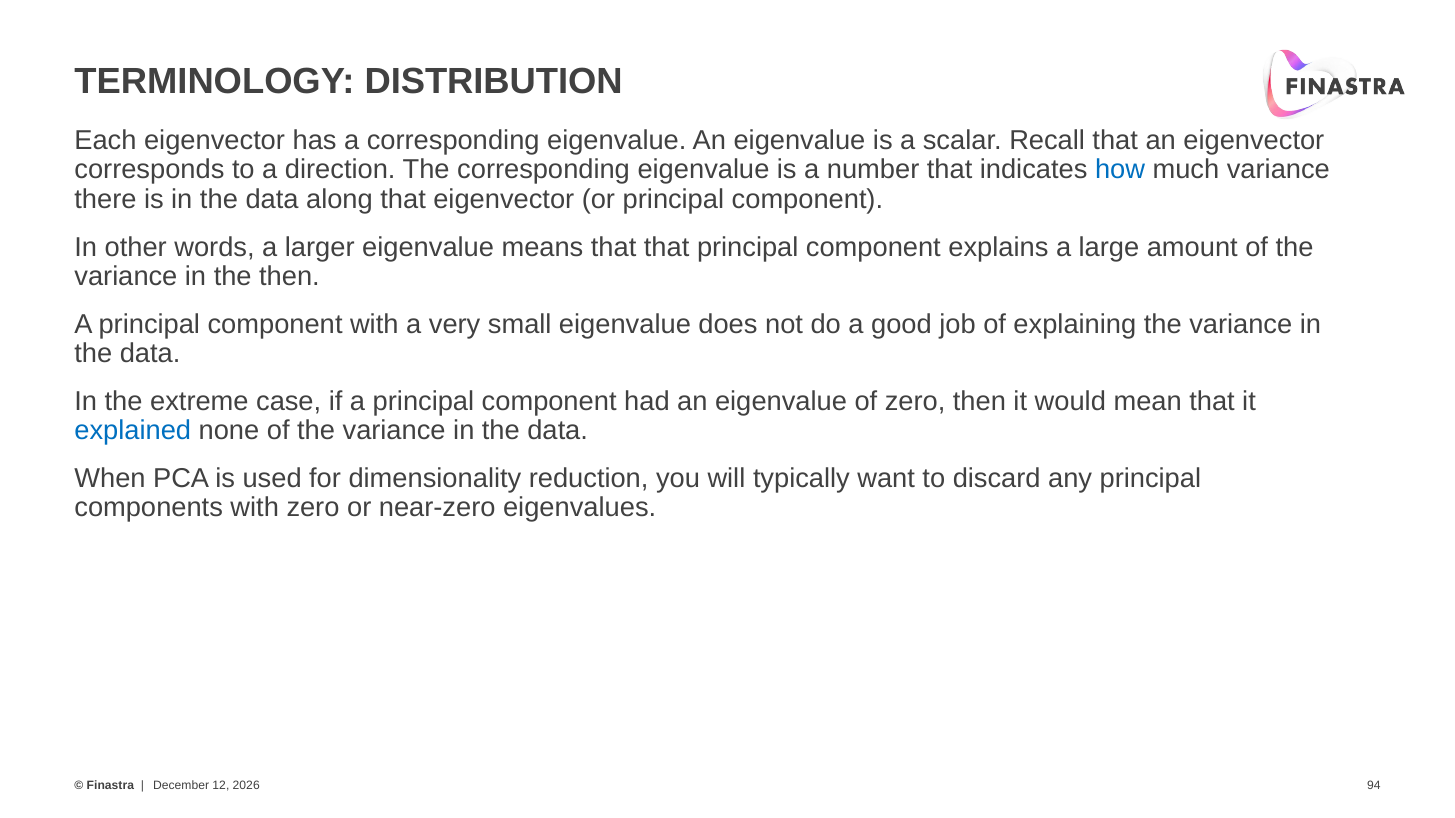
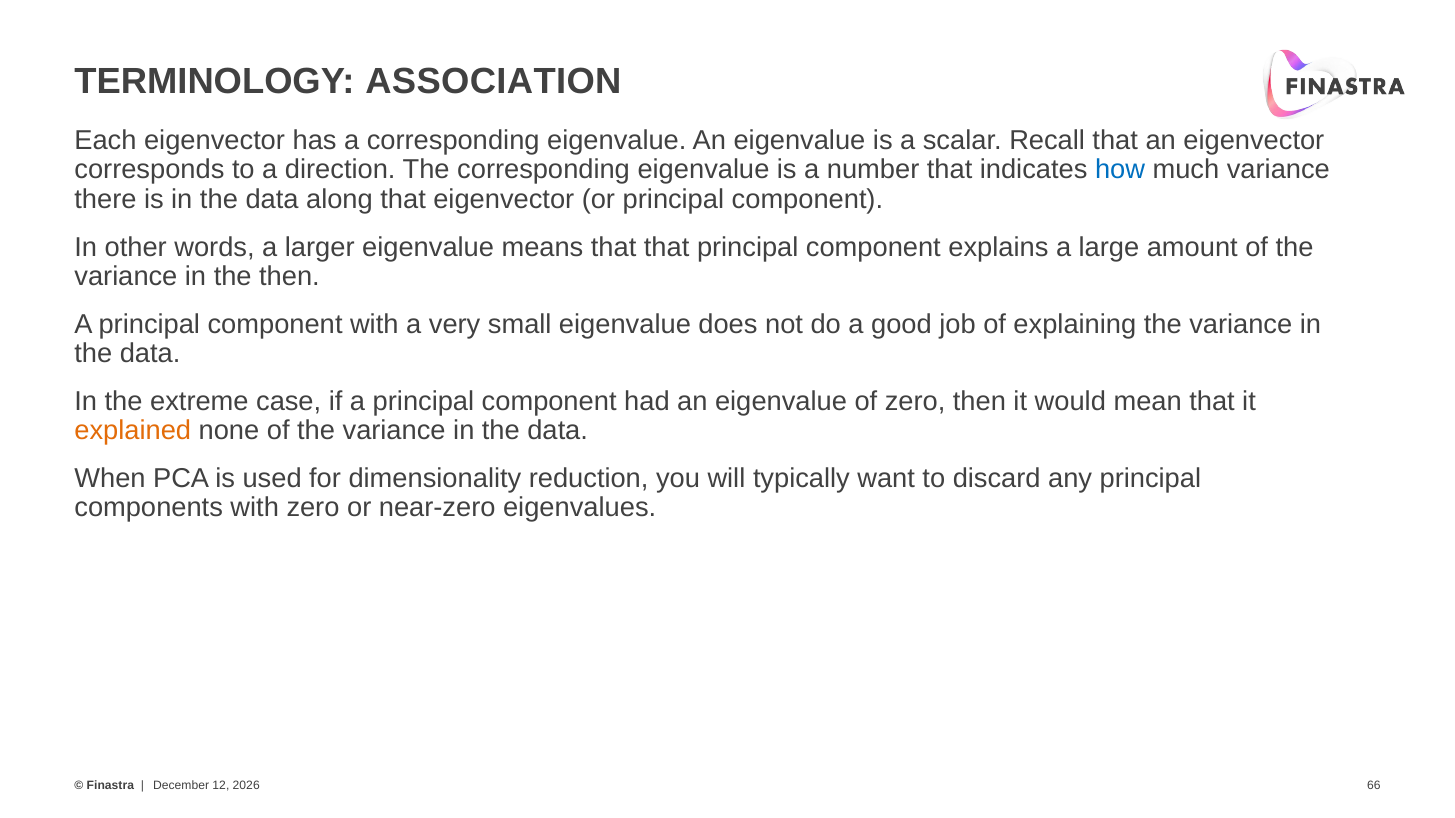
DISTRIBUTION: DISTRIBUTION -> ASSOCIATION (493, 82)
explained colour: blue -> orange (133, 431)
94: 94 -> 66 (1374, 786)
